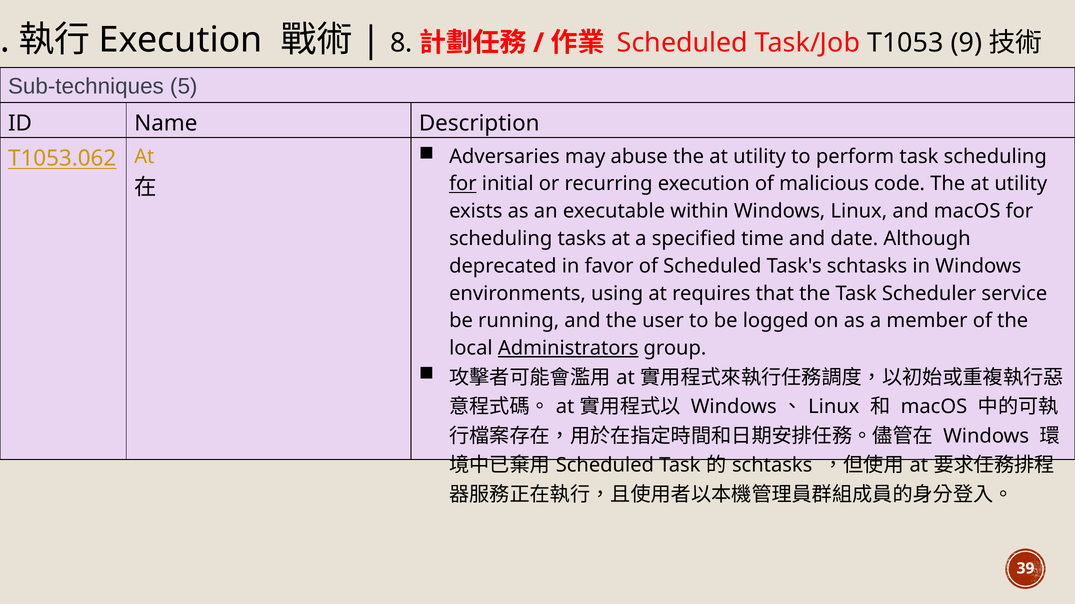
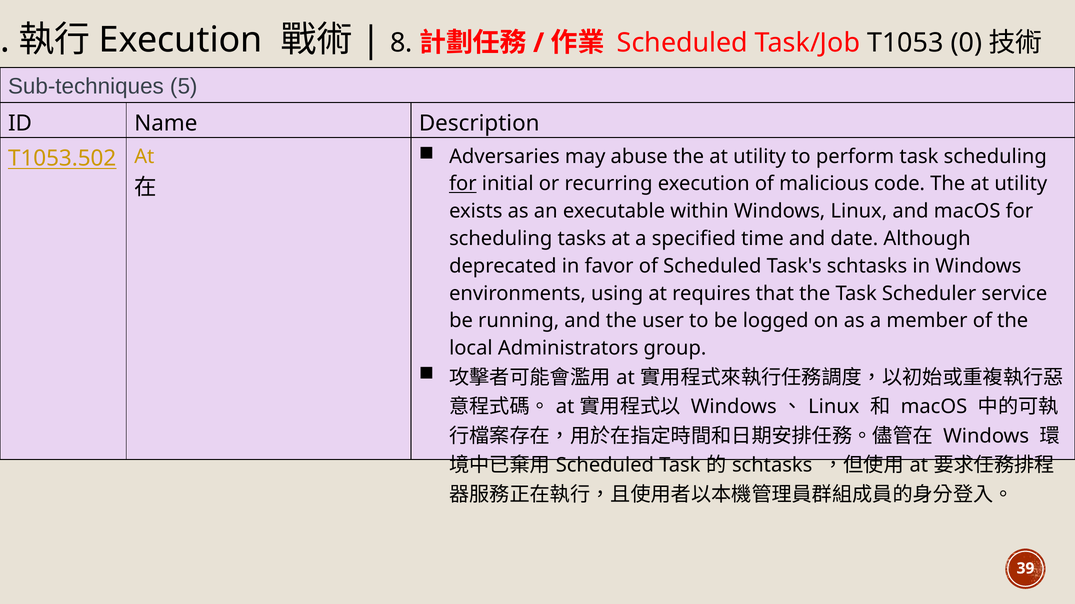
9: 9 -> 0 (966, 43)
T1053.062: T1053.062 -> T1053.502 (62, 158)
Administrators underline: present -> none (568, 349)
